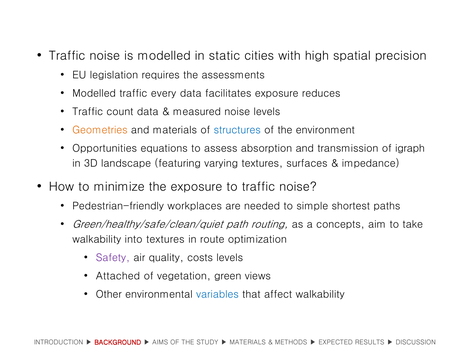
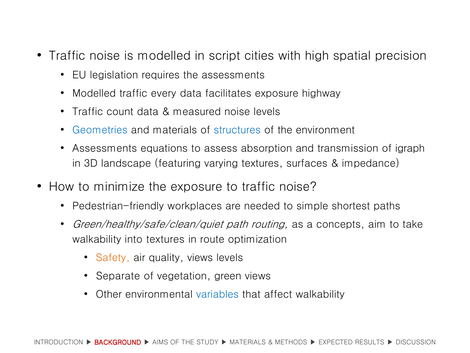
static: static -> script (224, 56)
reduces: reduces -> highway (321, 93)
Geometries colour: orange -> blue (100, 130)
Opportunities: Opportunities -> Assessments (105, 148)
Safety colour: purple -> orange (113, 257)
quality costs: costs -> views (200, 257)
Attached: Attached -> Separate (118, 276)
